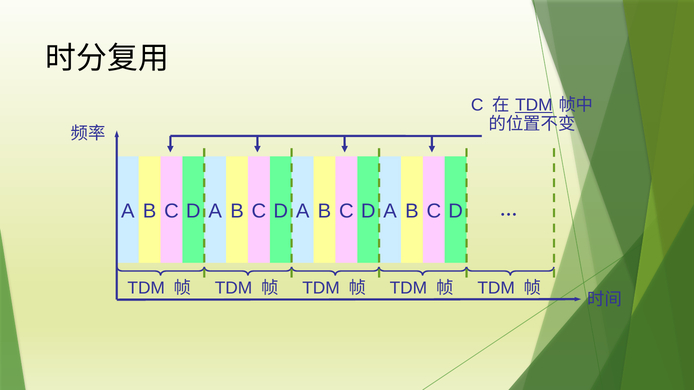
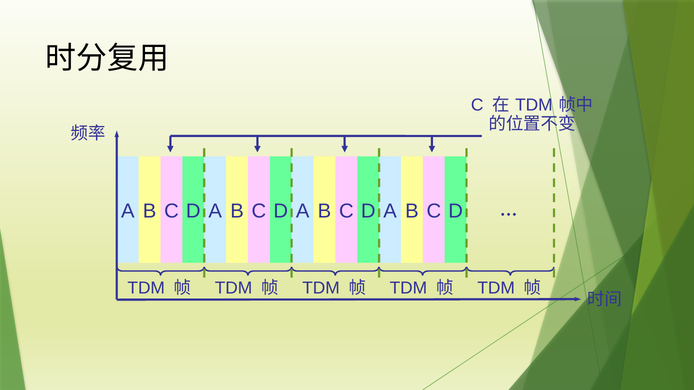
TDM underline: present -> none (534, 105)
